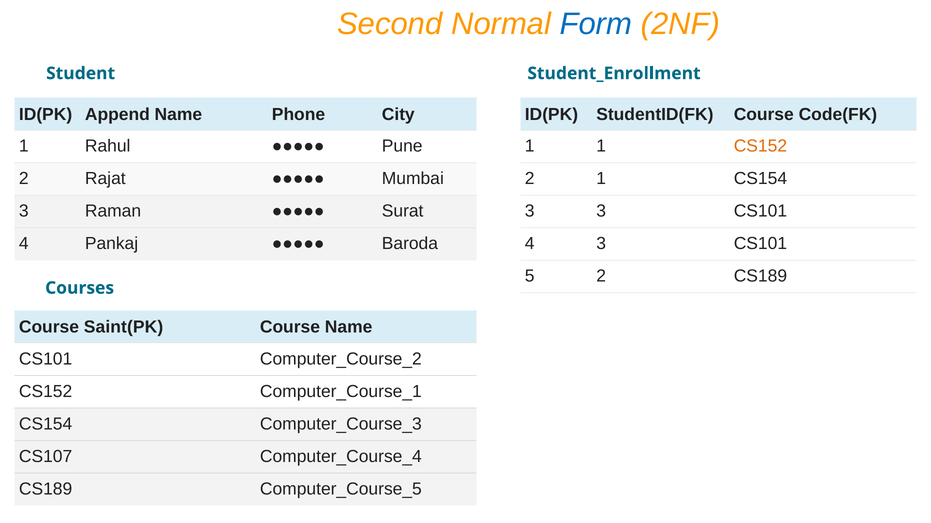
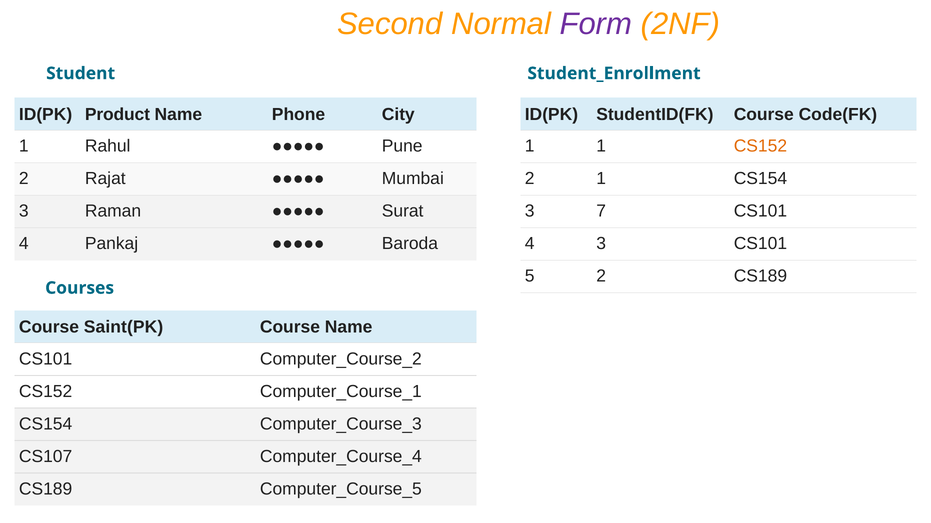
Form colour: blue -> purple (596, 24)
Append: Append -> Product (117, 114)
3 3: 3 -> 7 (601, 211)
